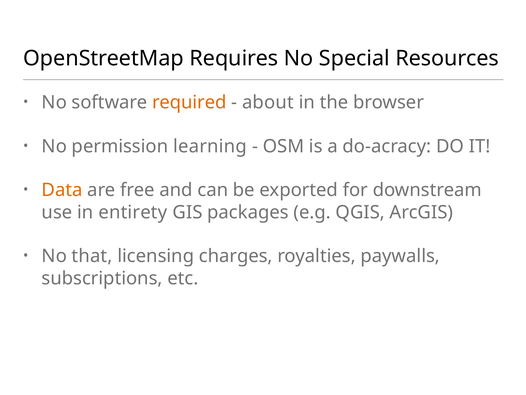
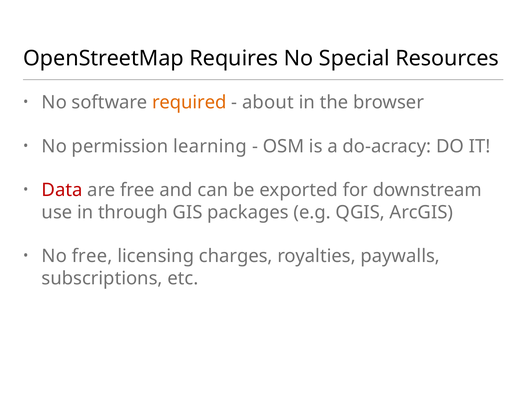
Data colour: orange -> red (62, 190)
entirety: entirety -> through (133, 212)
No that: that -> free (92, 256)
